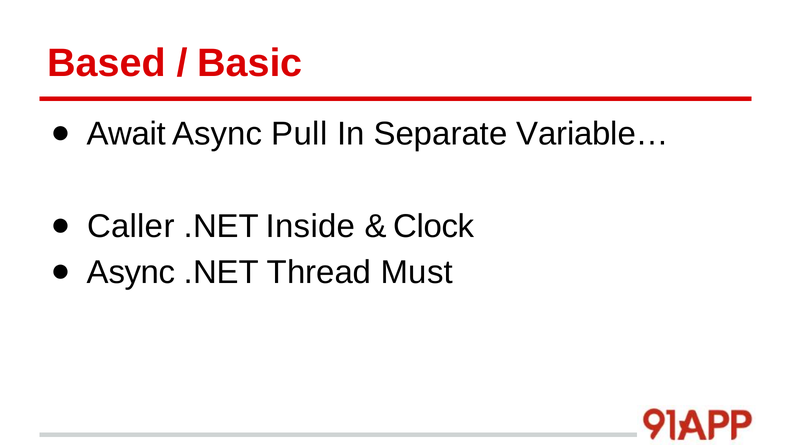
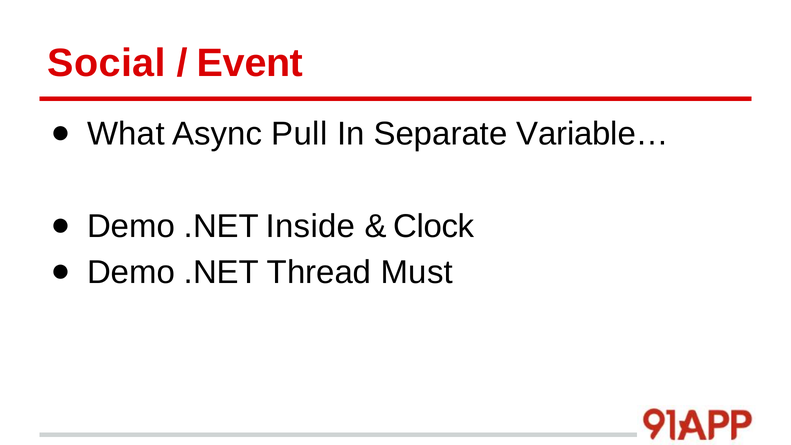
Based: Based -> Social (107, 63)
Basic: Basic -> Event (250, 63)
Await: Await -> What (126, 134)
Caller: Caller -> Demo (131, 226)
Async: Async -> Demo (131, 272)
